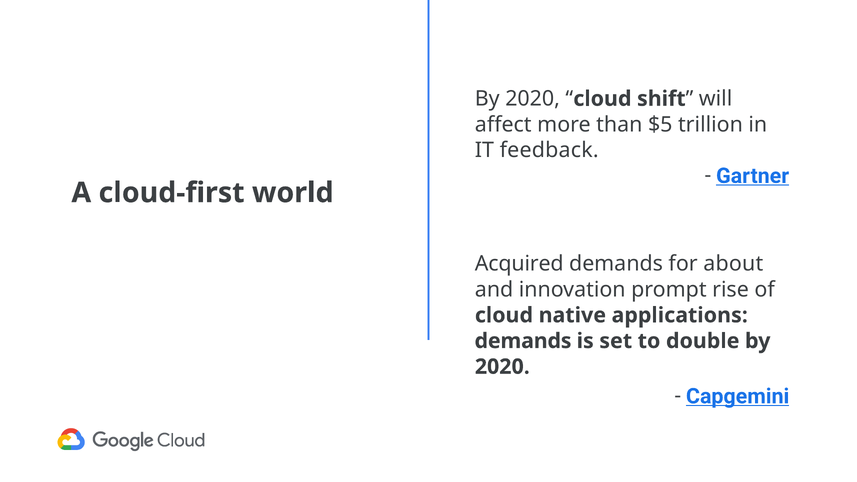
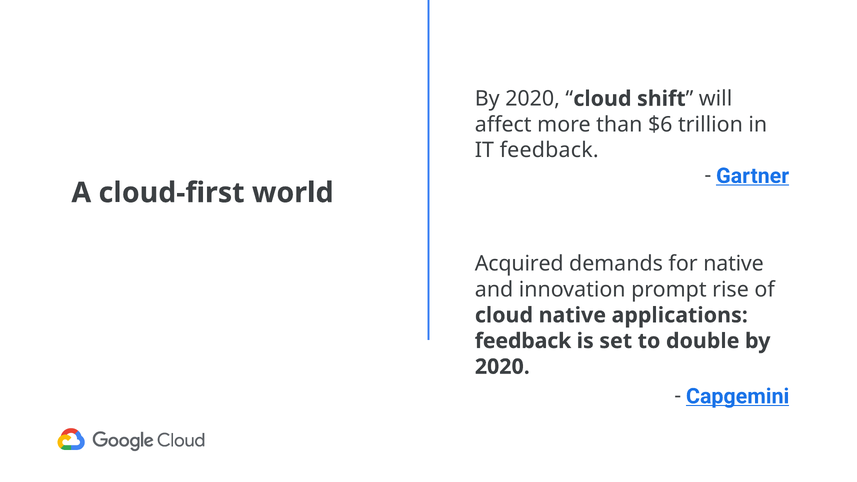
$5: $5 -> $6 (660, 125)
for about: about -> native (734, 264)
demands: demands -> feedback (523, 341)
